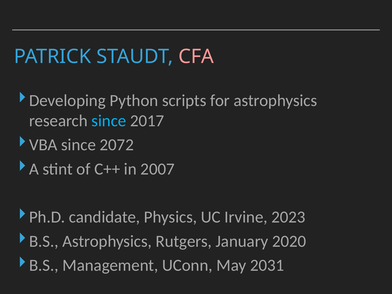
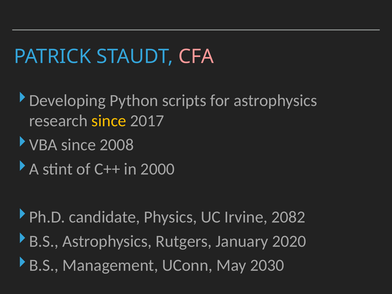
since colour: light blue -> yellow (109, 121)
2072: 2072 -> 2008 (117, 145)
2007: 2007 -> 2000 (158, 169)
2023: 2023 -> 2082 (288, 217)
2031: 2031 -> 2030 (267, 265)
